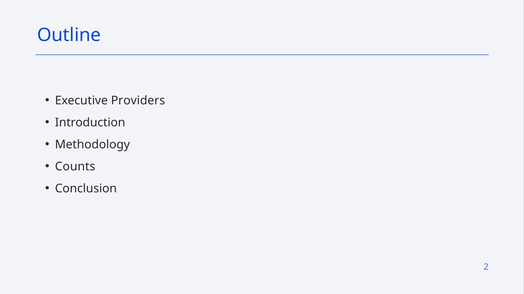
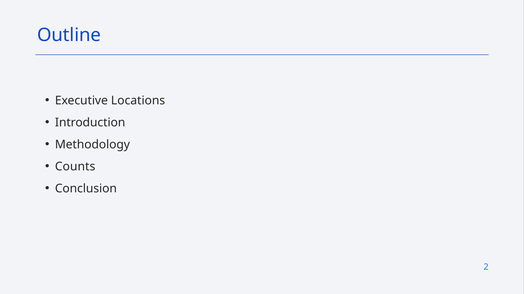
Providers: Providers -> Locations (138, 101)
